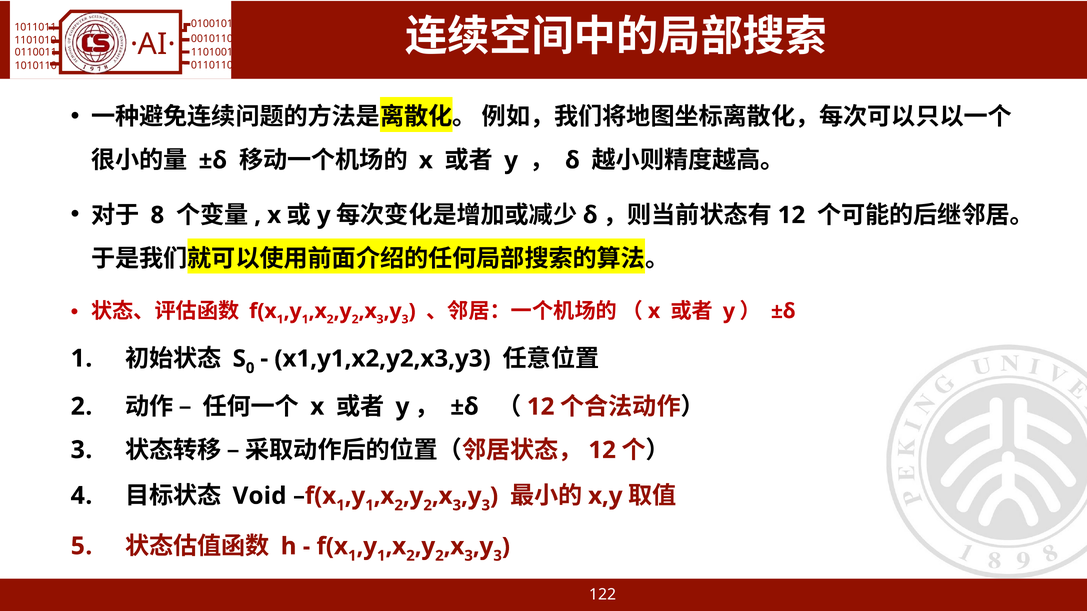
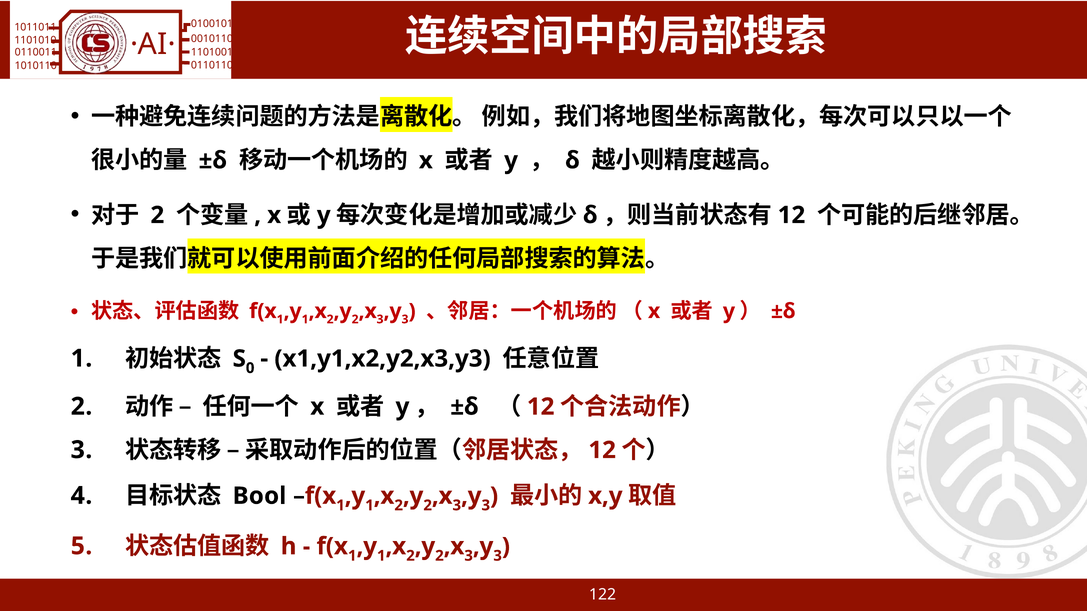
8: 8 -> 2 (157, 215)
Void: Void -> Bool (260, 496)
